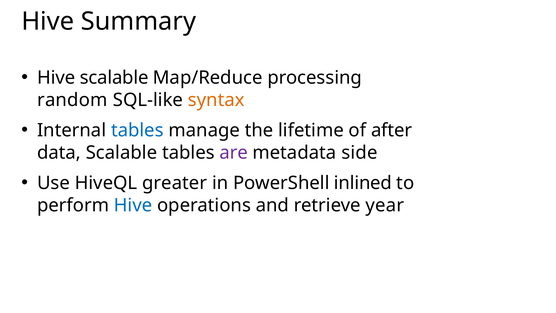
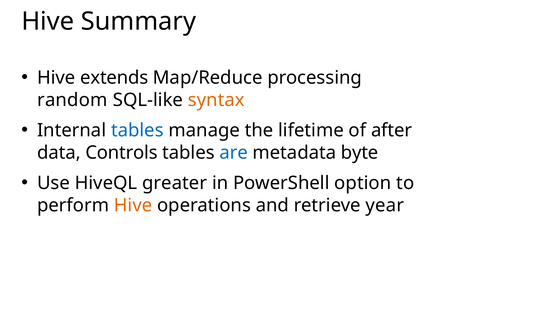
Hive scalable: scalable -> extends (114, 78)
data Scalable: Scalable -> Controls (122, 153)
are colour: purple -> blue (234, 153)
side: side -> byte (360, 153)
inlined: inlined -> option (363, 183)
Hive colour: blue -> orange (133, 205)
